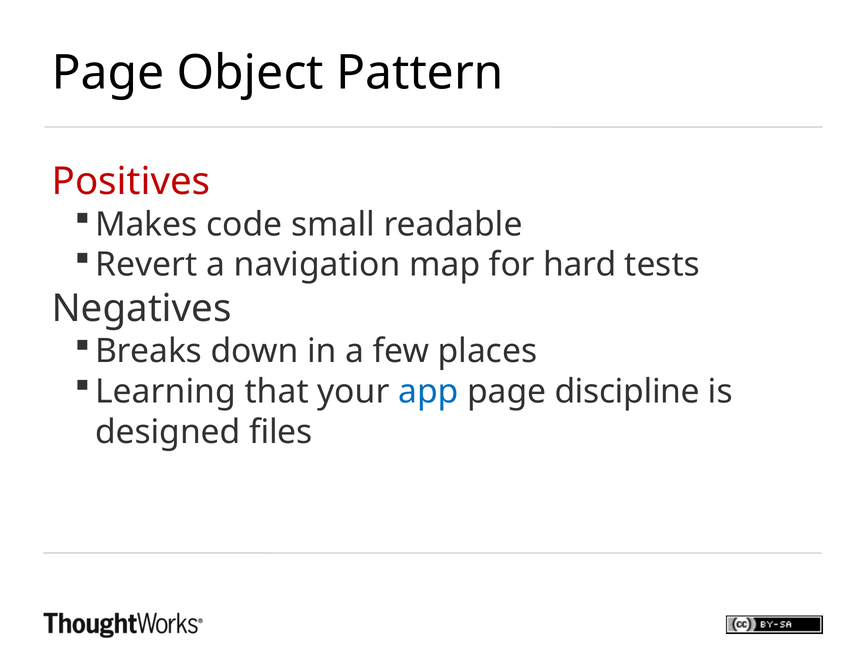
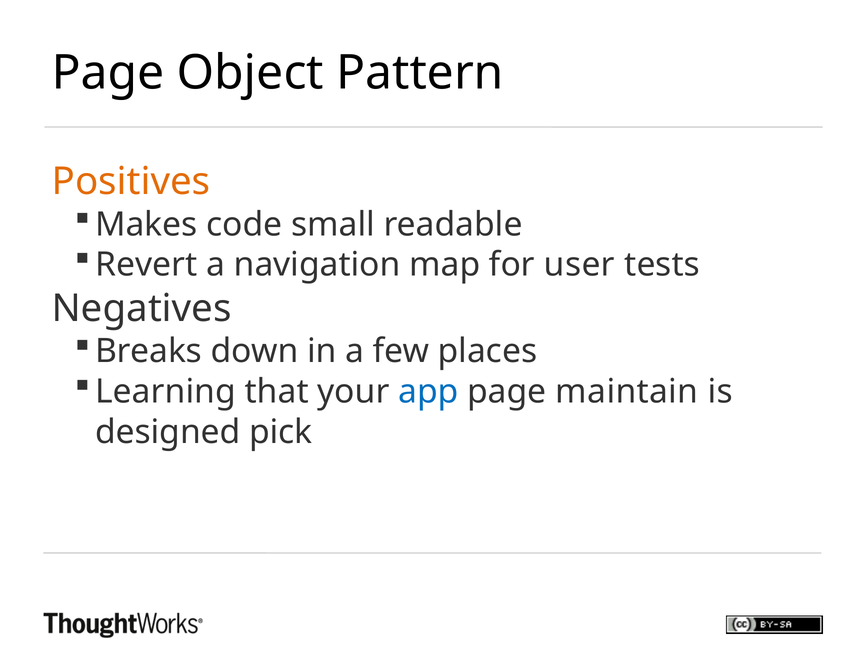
Positives colour: red -> orange (131, 182)
hard: hard -> user (579, 265)
discipline: discipline -> maintain (627, 392)
files: files -> pick (281, 433)
